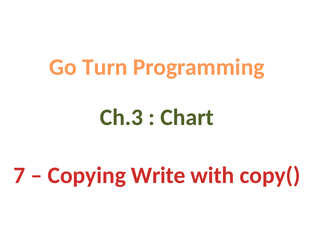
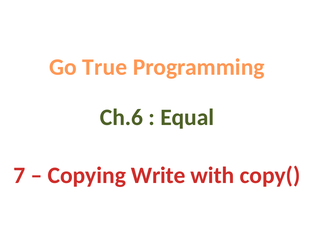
Turn: Turn -> True (105, 67)
Ch.3: Ch.3 -> Ch.6 (122, 118)
Chart: Chart -> Equal (187, 118)
